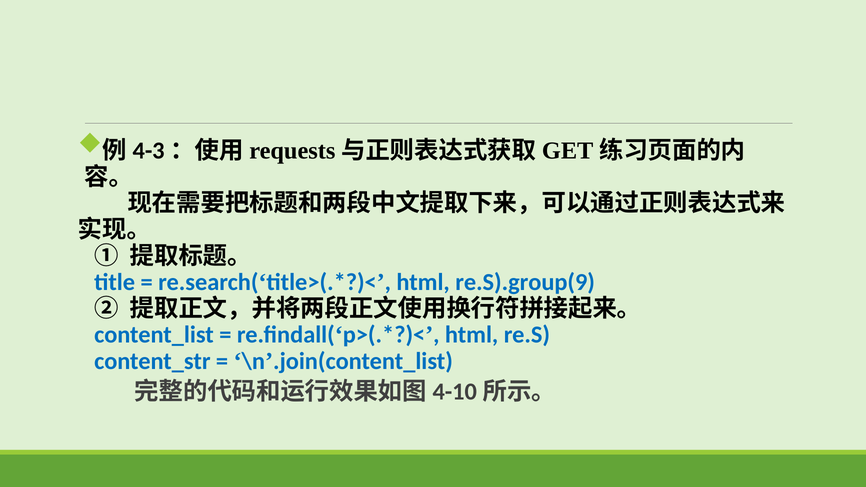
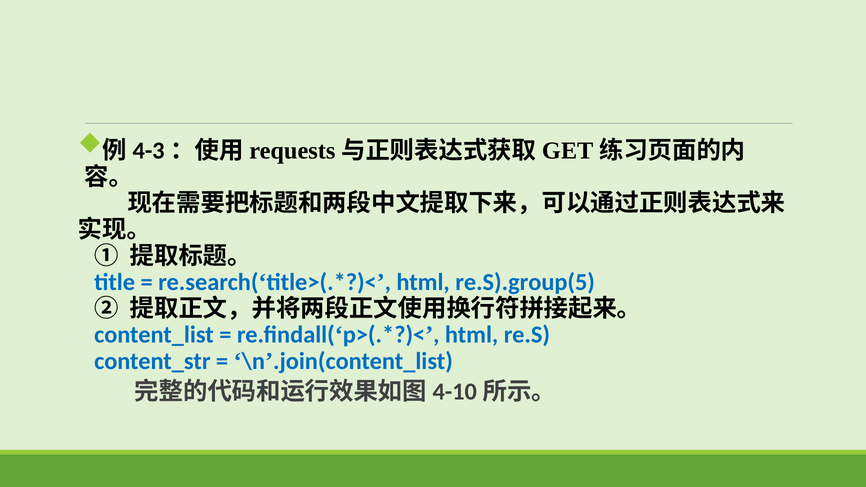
re.S).group(9: re.S).group(9 -> re.S).group(5 (525, 282)
